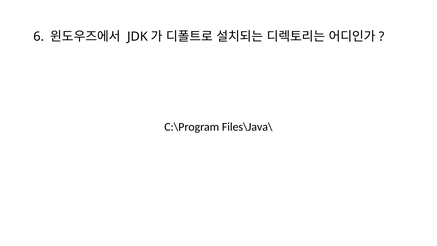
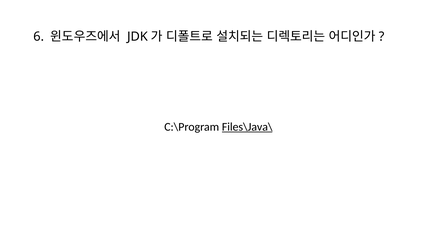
Files\Java\ underline: none -> present (247, 127)
